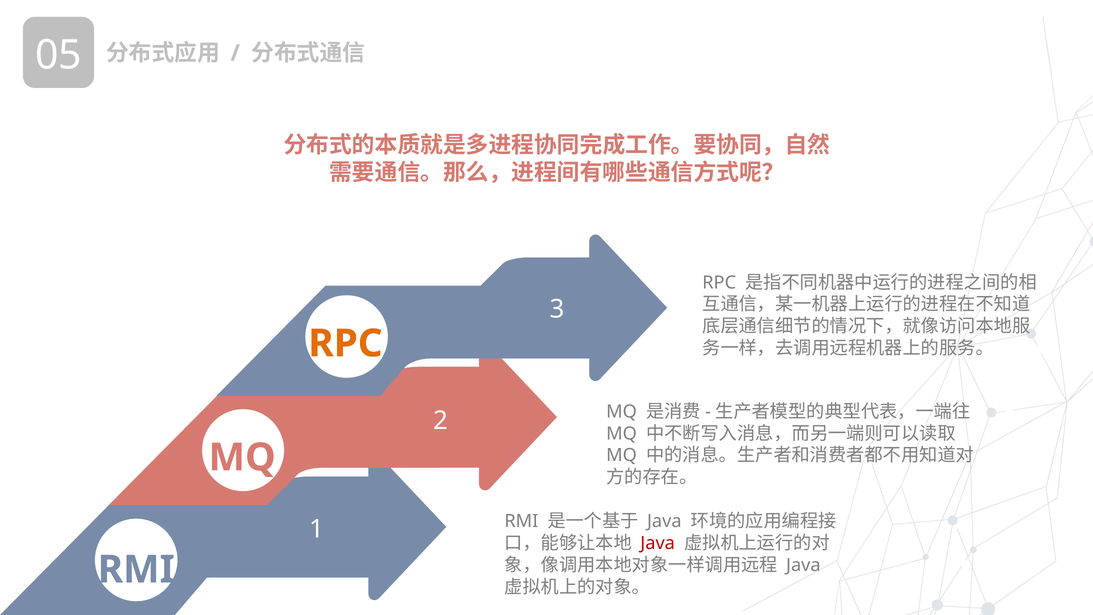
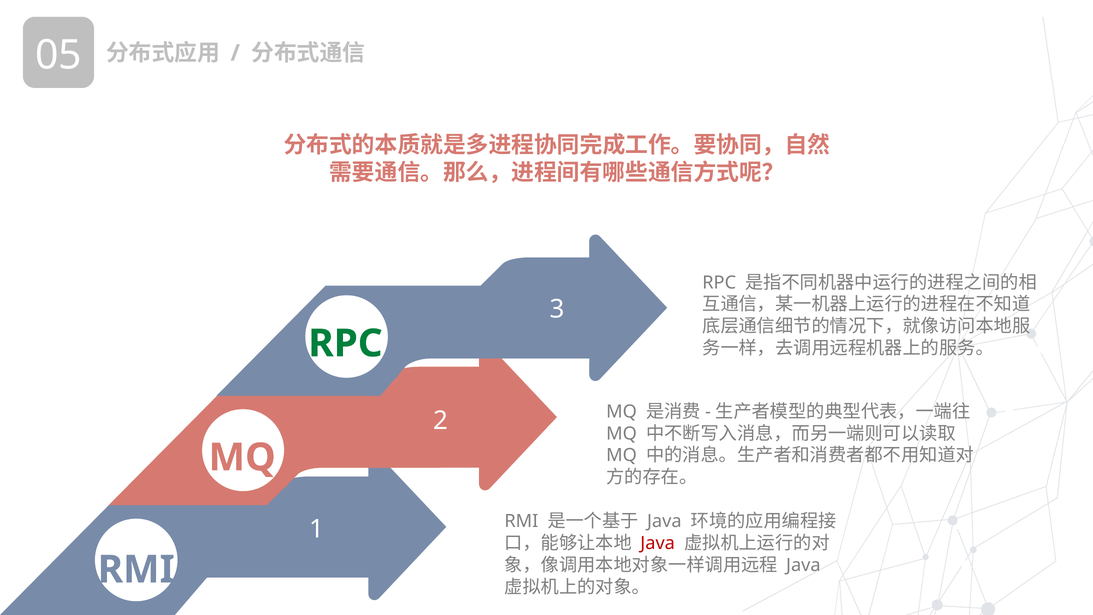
RPC colour: orange -> green (345, 343)
